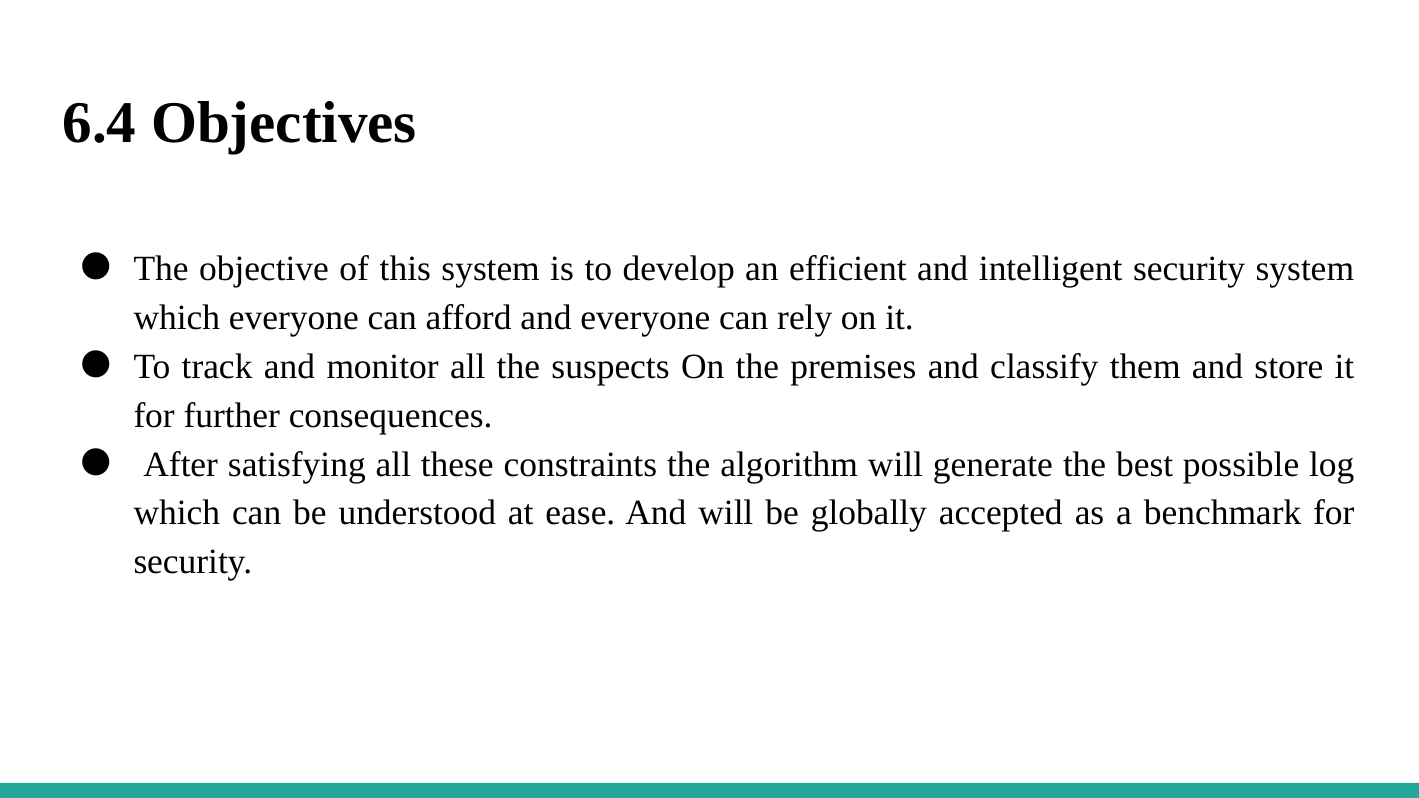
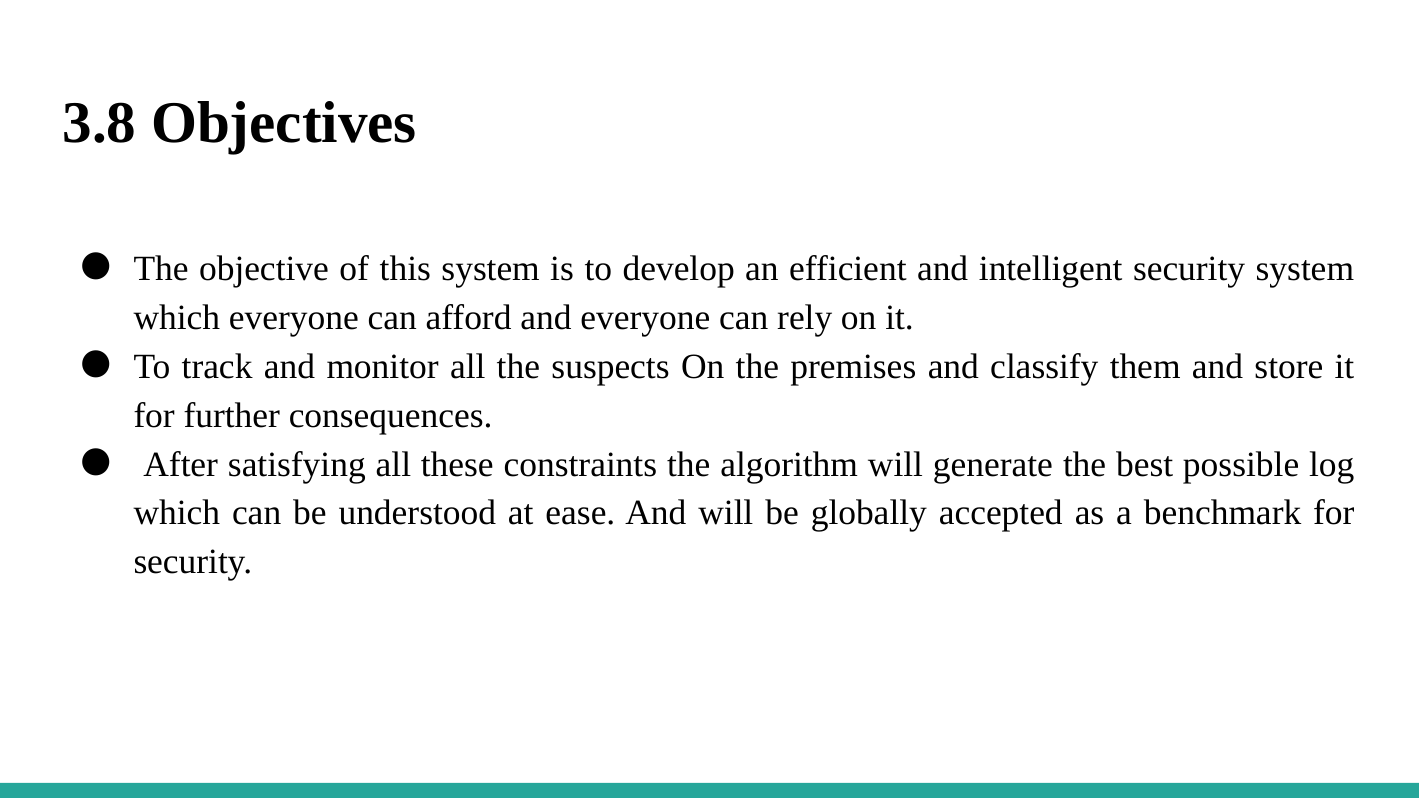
6.4: 6.4 -> 3.8 (99, 123)
